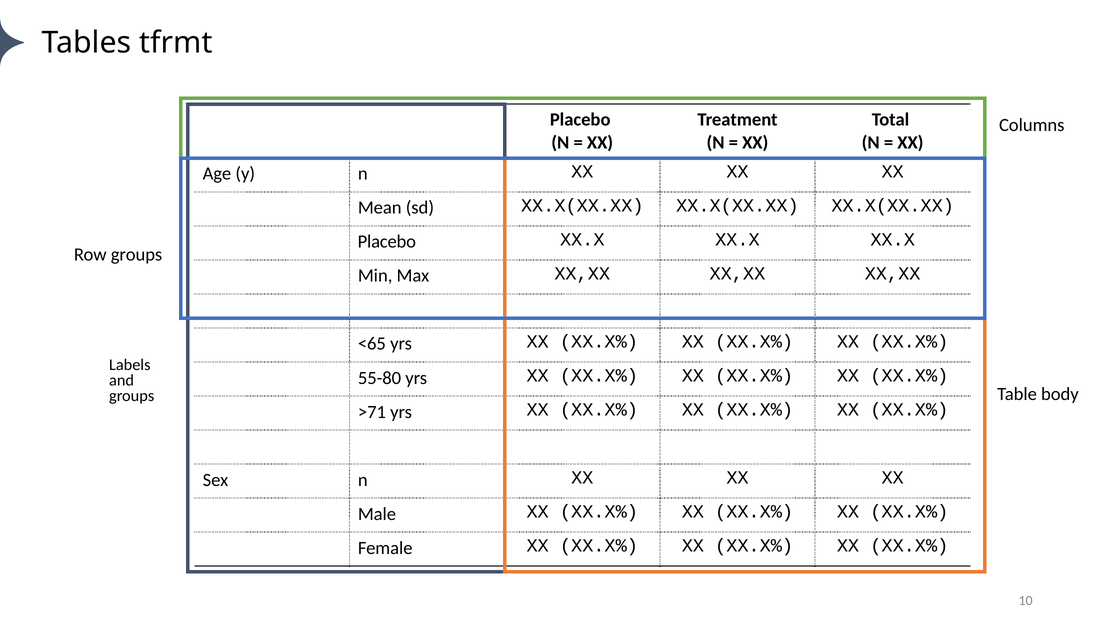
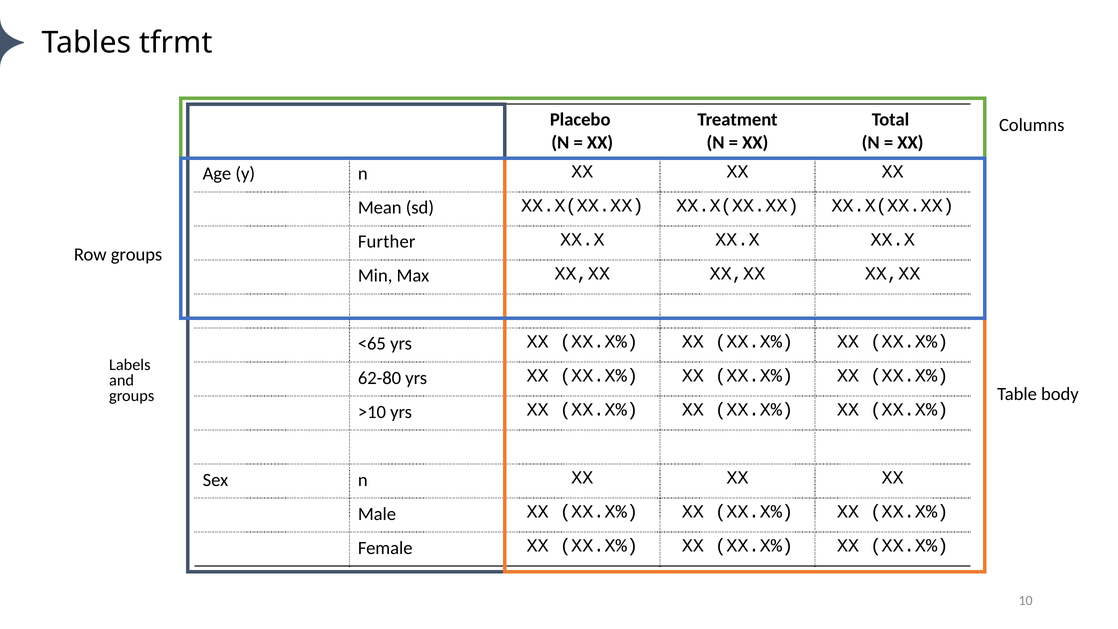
Placebo: Placebo -> Further (387, 242)
55-80: 55-80 -> 62-80 (380, 378)
>71: >71 -> >10 (372, 412)
